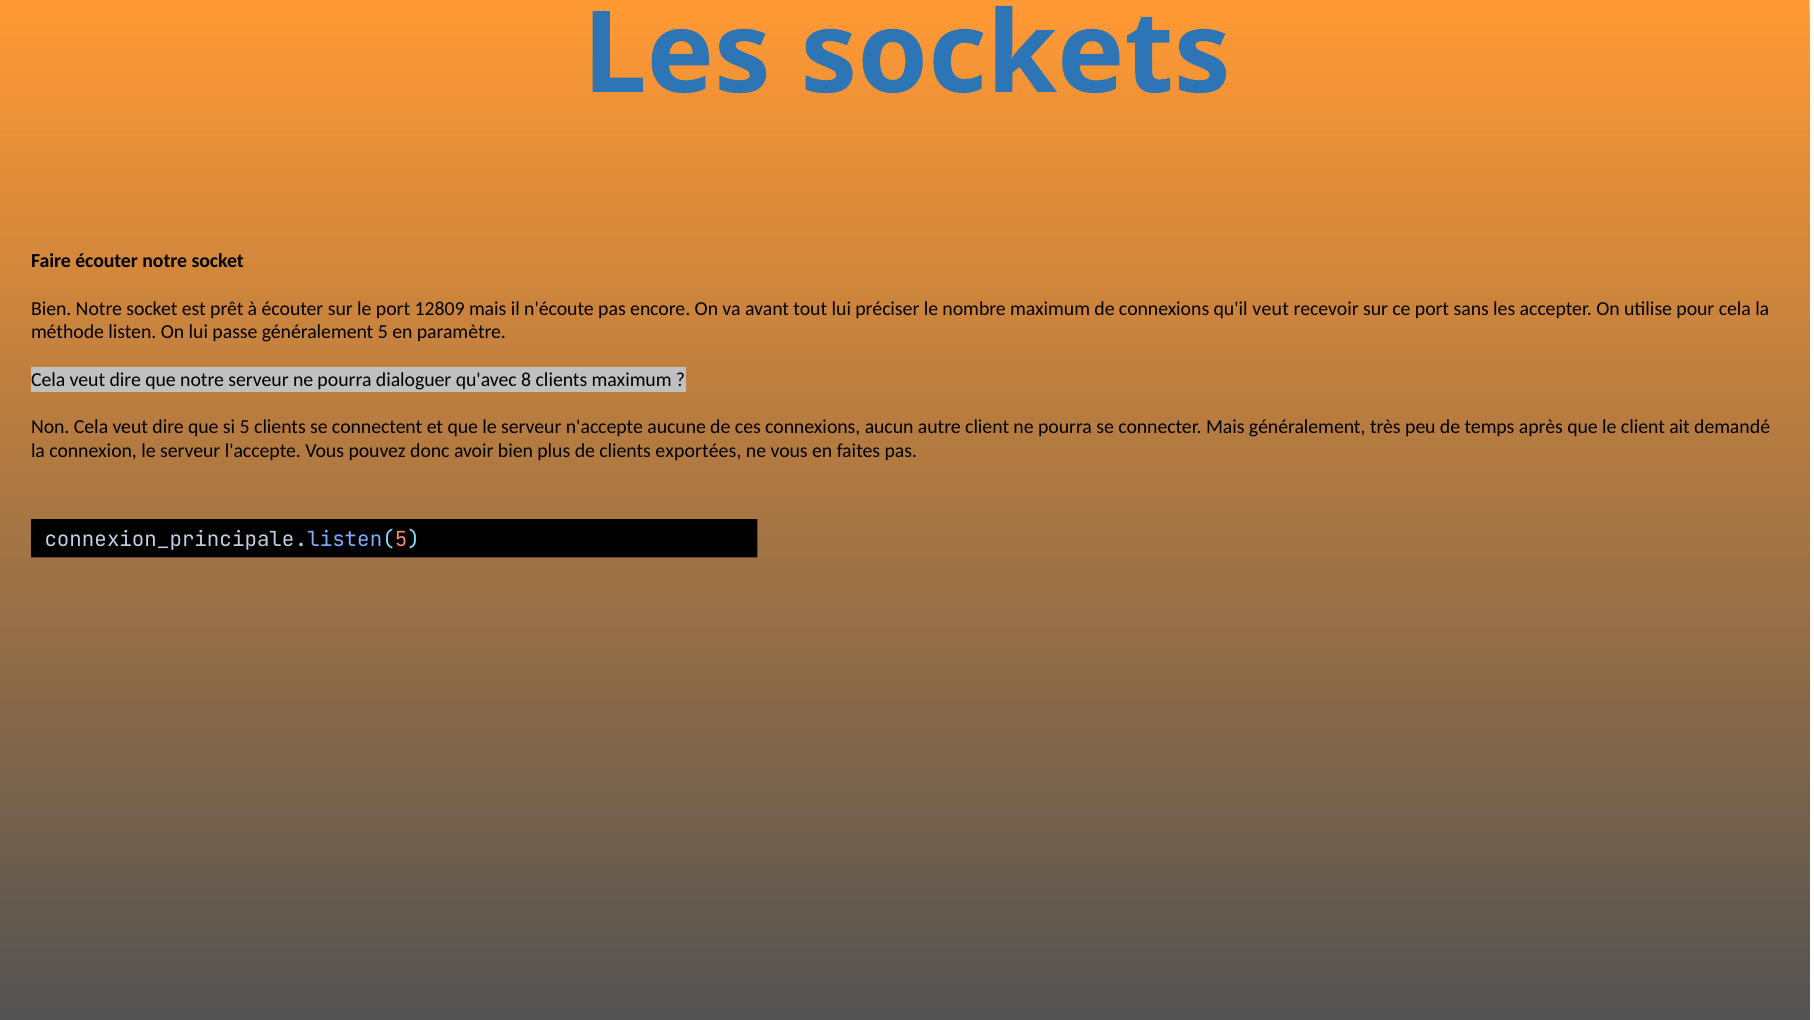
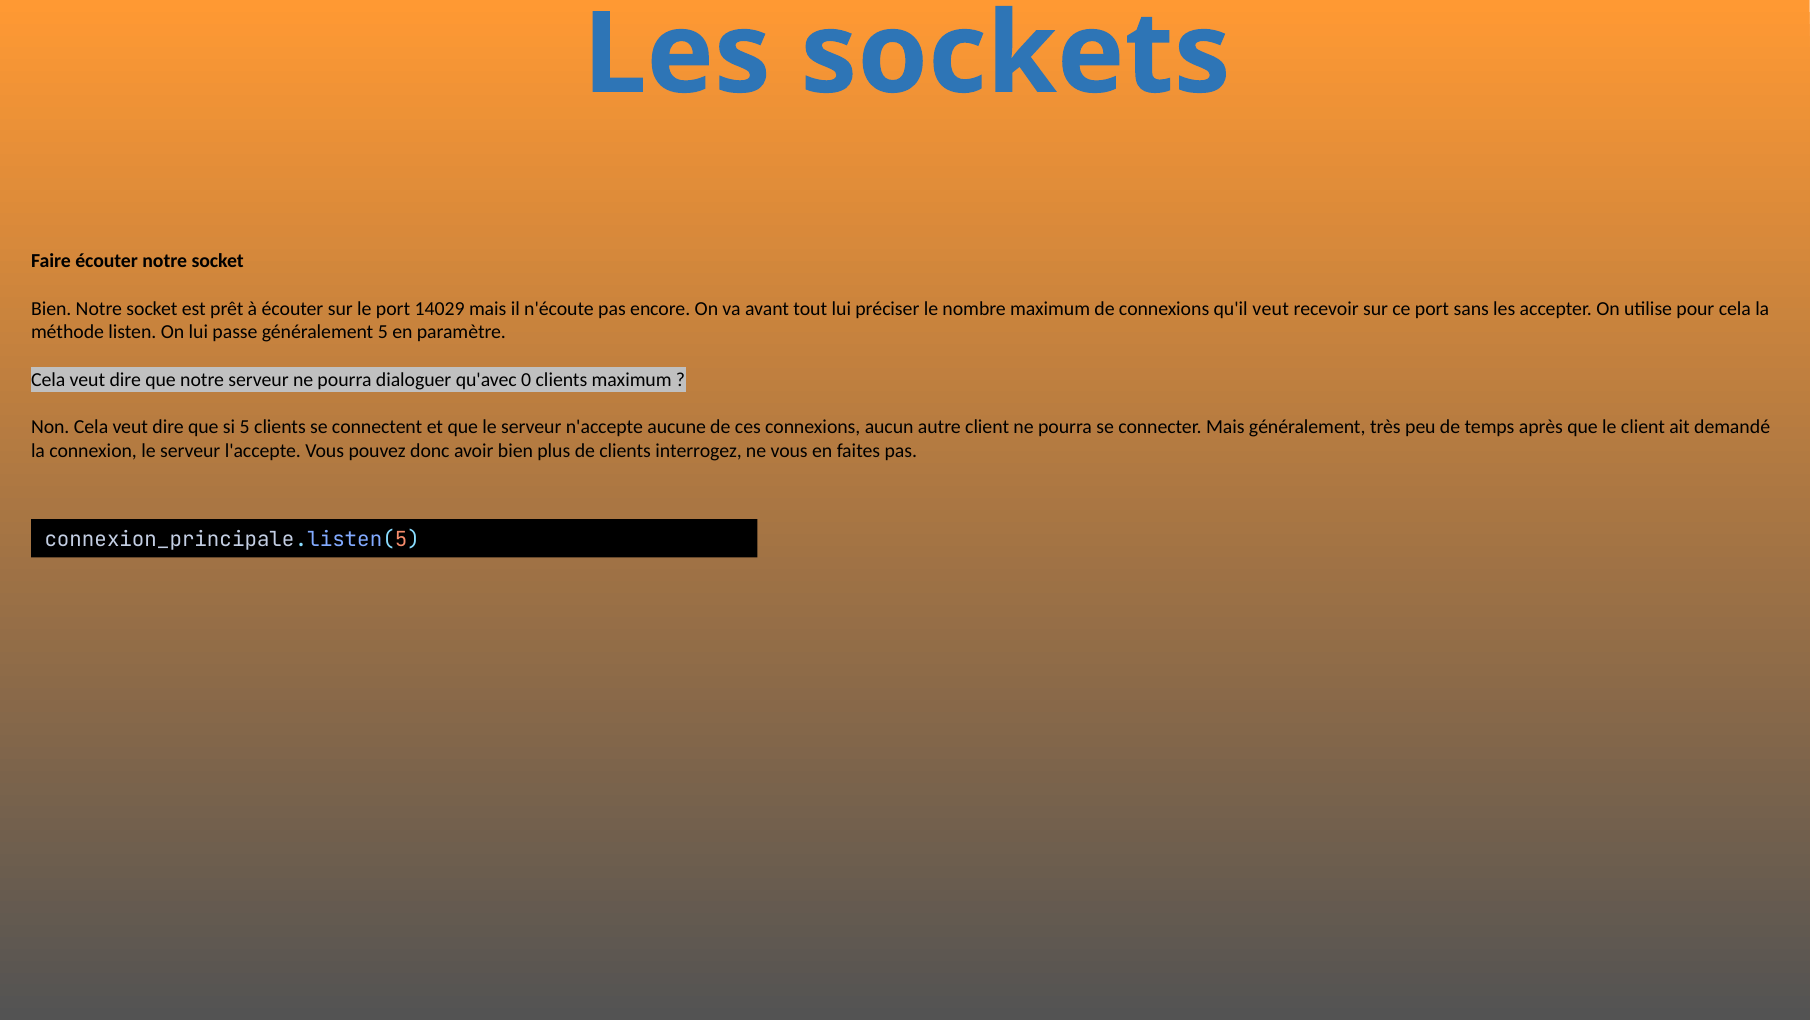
12809: 12809 -> 14029 (440, 309)
8: 8 -> 0 (526, 380)
exportées: exportées -> interrogez (699, 451)
